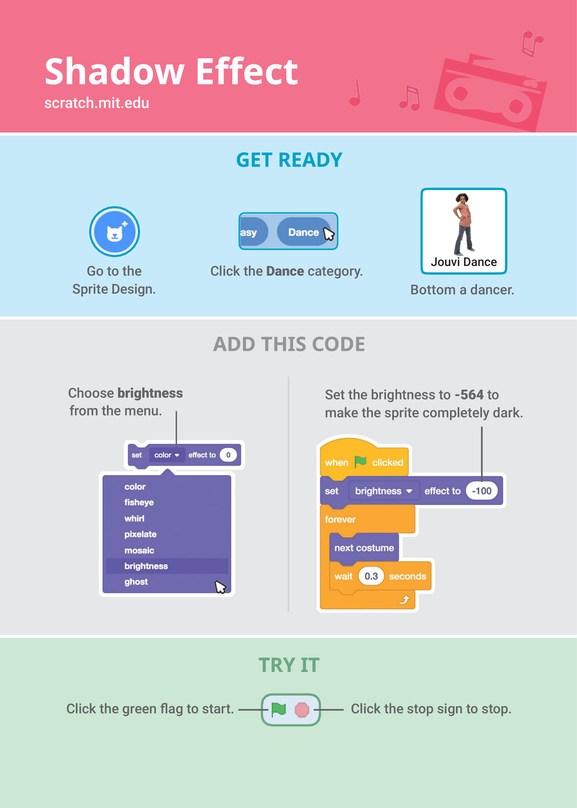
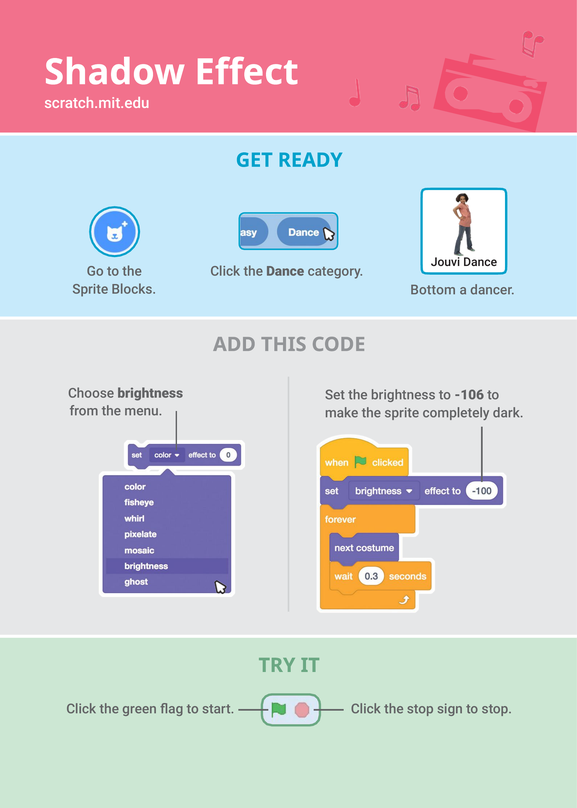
Design: Design -> Blocks (134, 289)
-564: -564 -> -106 (469, 395)
